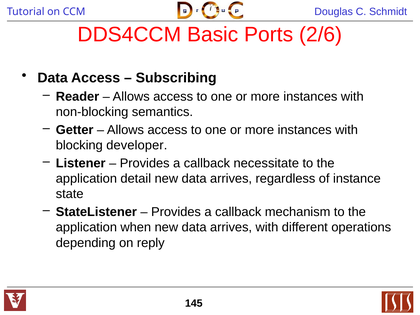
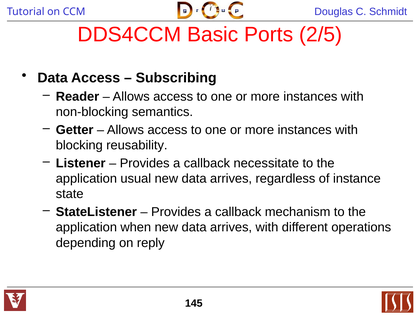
2/6: 2/6 -> 2/5 (321, 35)
developer: developer -> reusability (137, 145)
detail: detail -> usual (136, 179)
